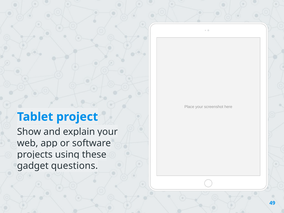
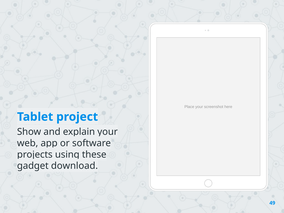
questions: questions -> download (74, 166)
